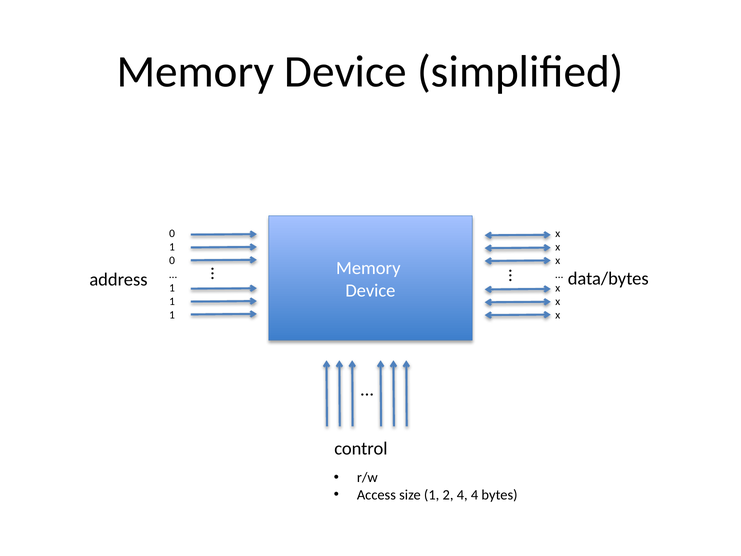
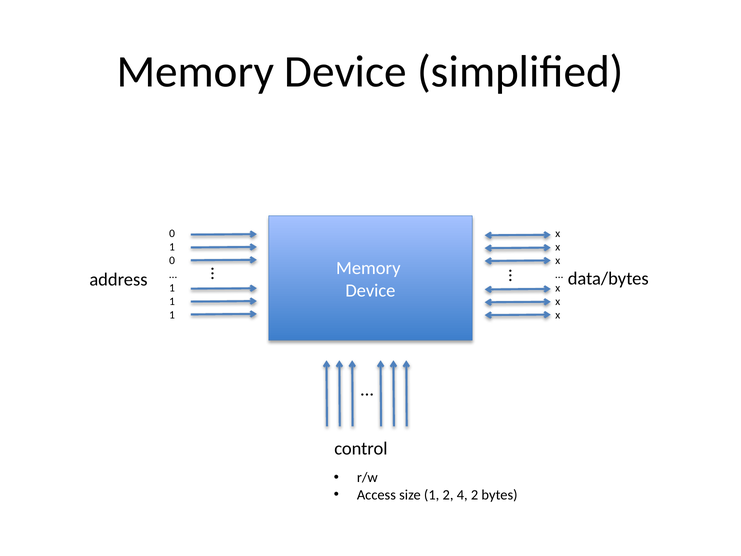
4 4: 4 -> 2 (475, 495)
